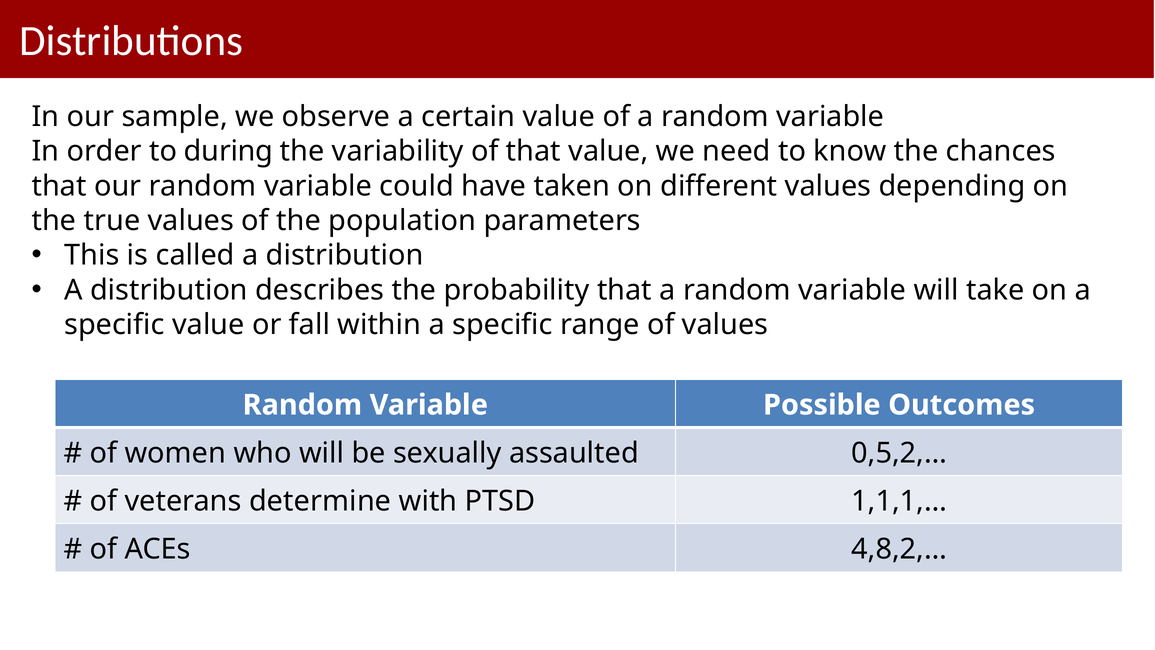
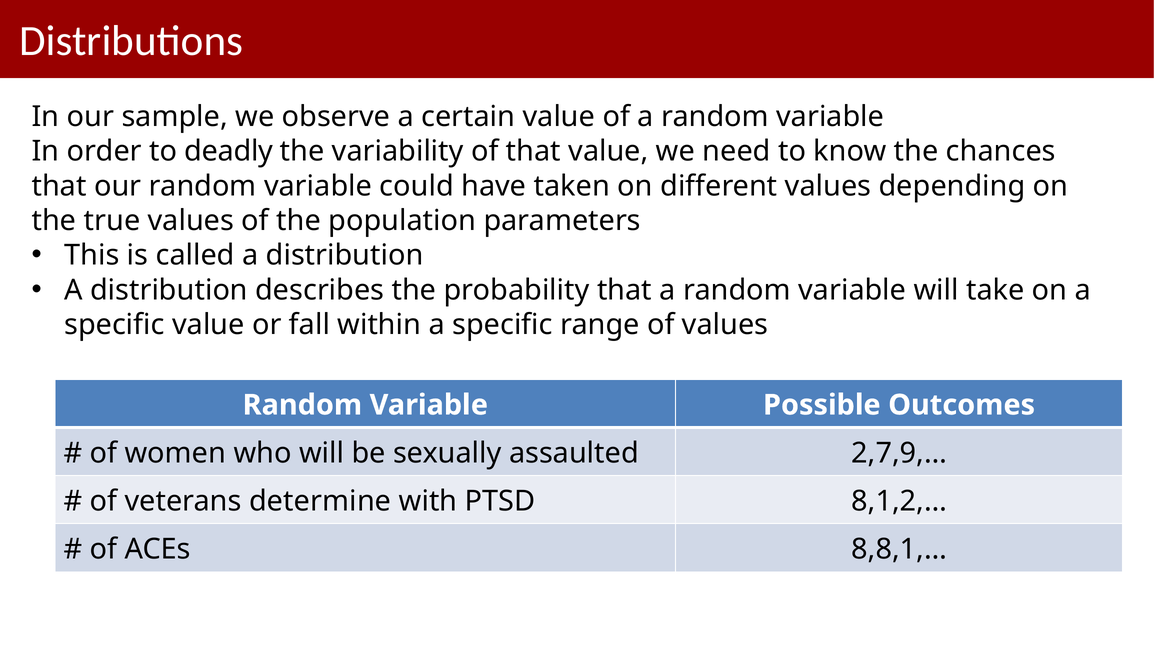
during: during -> deadly (229, 151)
0,5,2,…: 0,5,2,… -> 2,7,9,… (899, 453)
1,1,1,…: 1,1,1,… -> 8,1,2,… (899, 501)
4,8,2,…: 4,8,2,… -> 8,8,1,… (899, 549)
